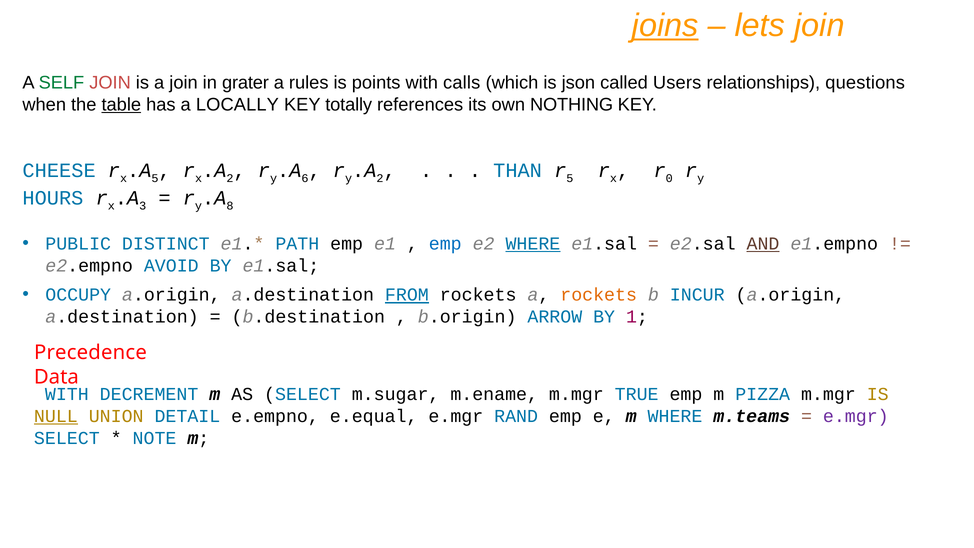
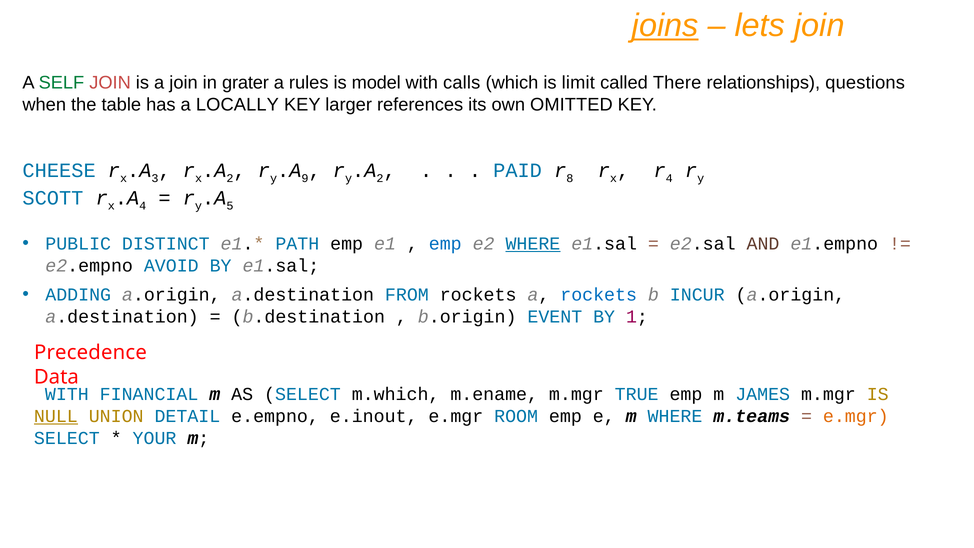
points: points -> model (376, 83)
json: json -> limit (578, 83)
Users: Users -> There (677, 83)
table underline: present -> none (121, 105)
totally: totally -> larger (349, 105)
NOTHING: NOTHING -> OMITTED (571, 105)
5: 5 -> 3 (155, 178)
6: 6 -> 9 (305, 178)
THAN: THAN -> PAID (518, 170)
5: 5 -> 8 (570, 178)
0: 0 -> 4 (669, 178)
HOURS: HOURS -> SCOTT (53, 198)
3: 3 -> 4 (143, 206)
8: 8 -> 5 (230, 206)
AND underline: present -> none (763, 244)
OCCUPY: OCCUPY -> ADDING (78, 295)
FROM underline: present -> none (407, 295)
rockets colour: orange -> blue (599, 295)
ARROW: ARROW -> EVENT (555, 317)
DECREMENT: DECREMENT -> FINANCIAL (149, 394)
m.sugar: m.sugar -> m.which (396, 394)
PIZZA: PIZZA -> JAMES (763, 394)
e.equal: e.equal -> e.inout (374, 416)
RAND: RAND -> ROOM (516, 416)
e.mgr colour: purple -> orange (856, 416)
NOTE: NOTE -> YOUR (155, 438)
